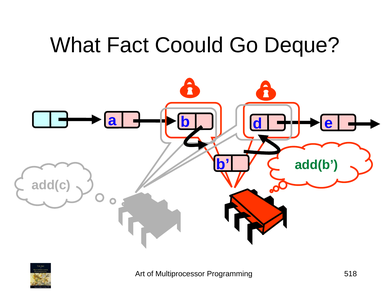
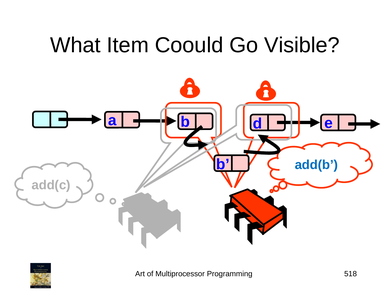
Fact: Fact -> Item (128, 45)
Deque: Deque -> Visible (302, 45)
add(b colour: green -> blue (316, 165)
